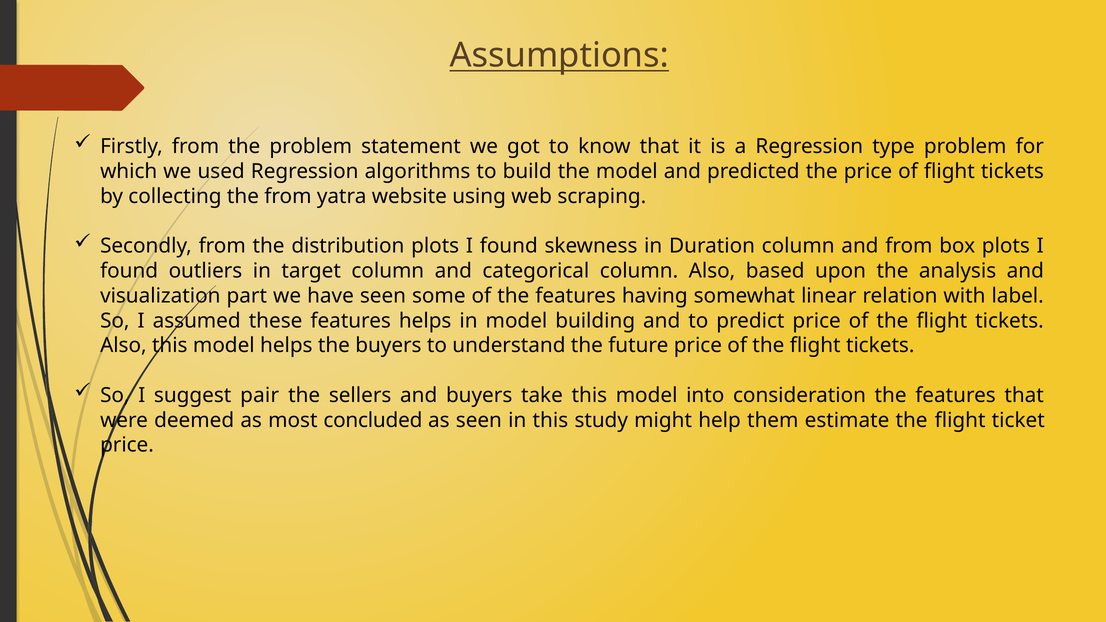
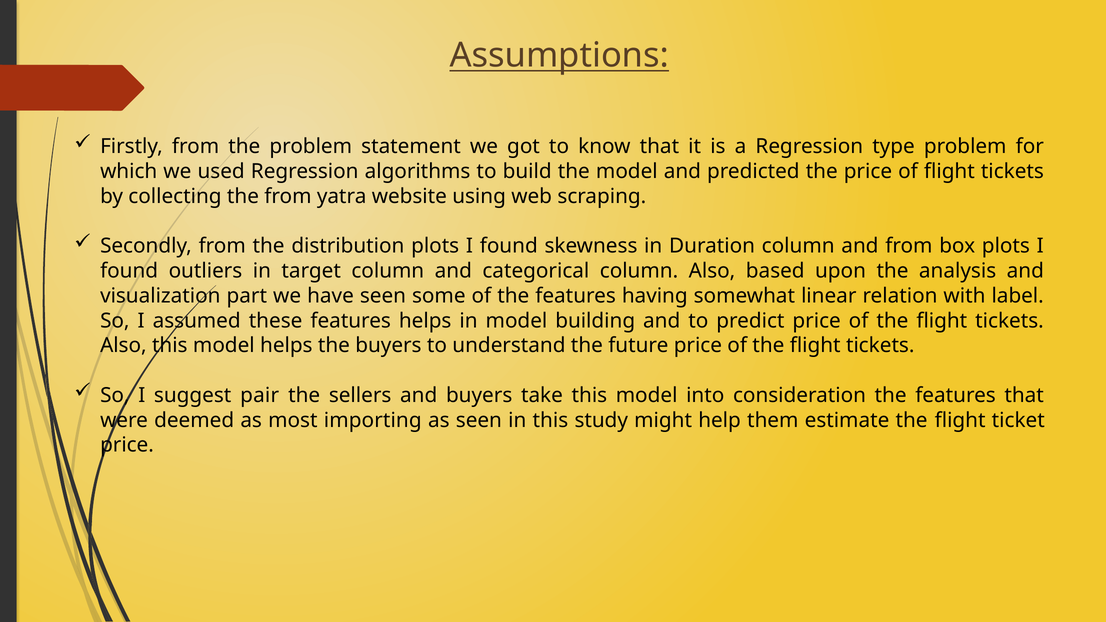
concluded: concluded -> importing (373, 420)
